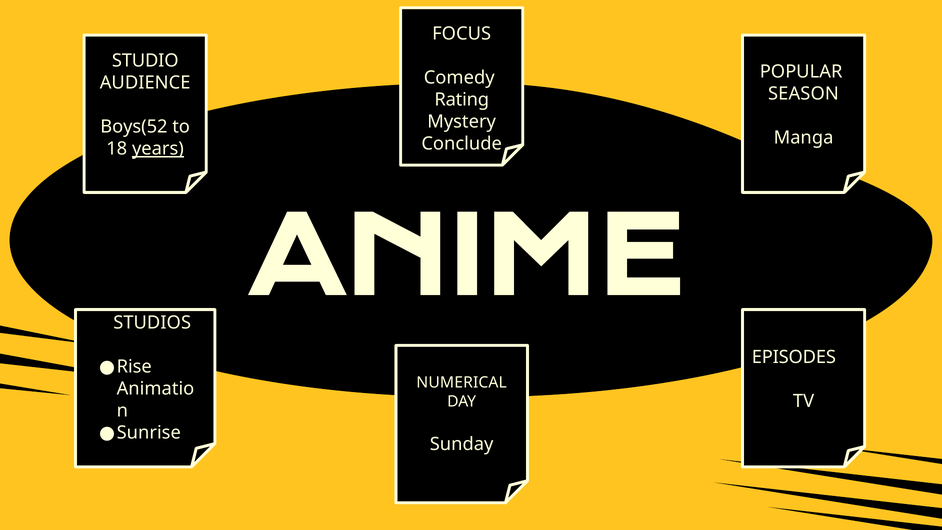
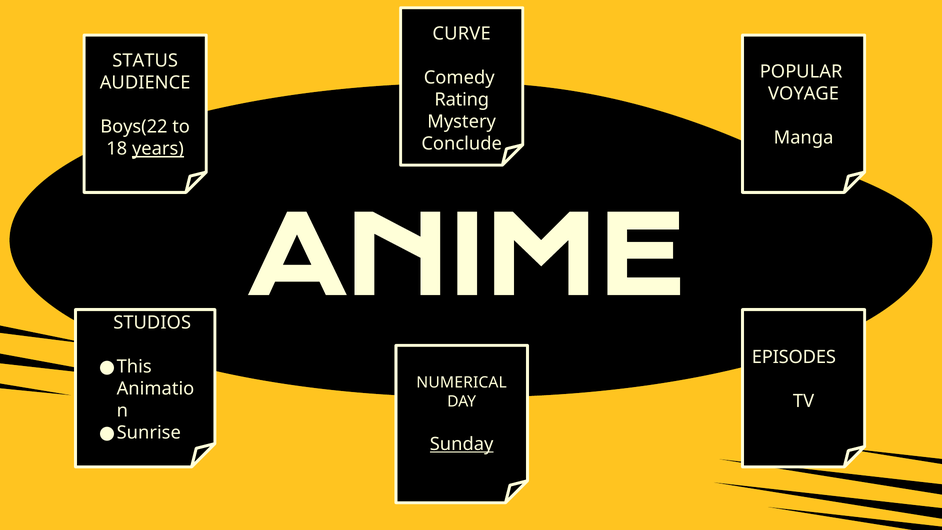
FOCUS: FOCUS -> CURVE (462, 34)
STUDIO: STUDIO -> STATUS (145, 61)
SEASON: SEASON -> VOYAGE (804, 94)
Boys(52: Boys(52 -> Boys(22 (134, 127)
Rise: Rise -> This (134, 367)
Sunday underline: none -> present (462, 444)
